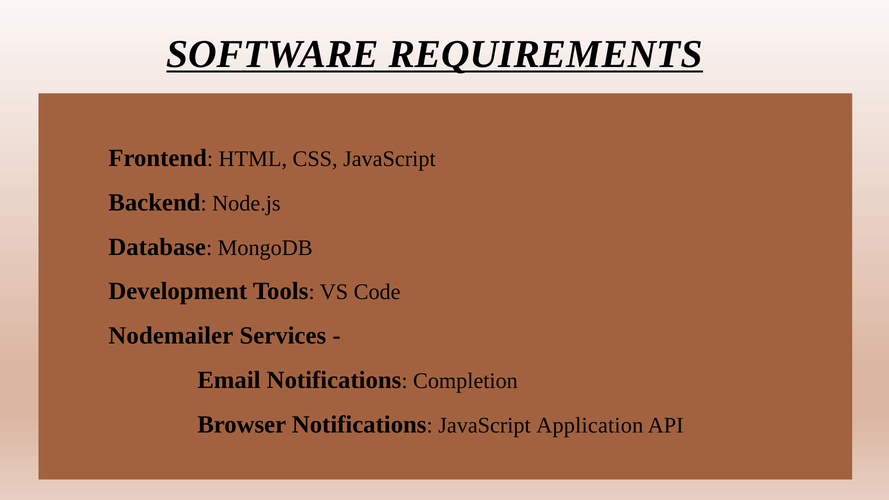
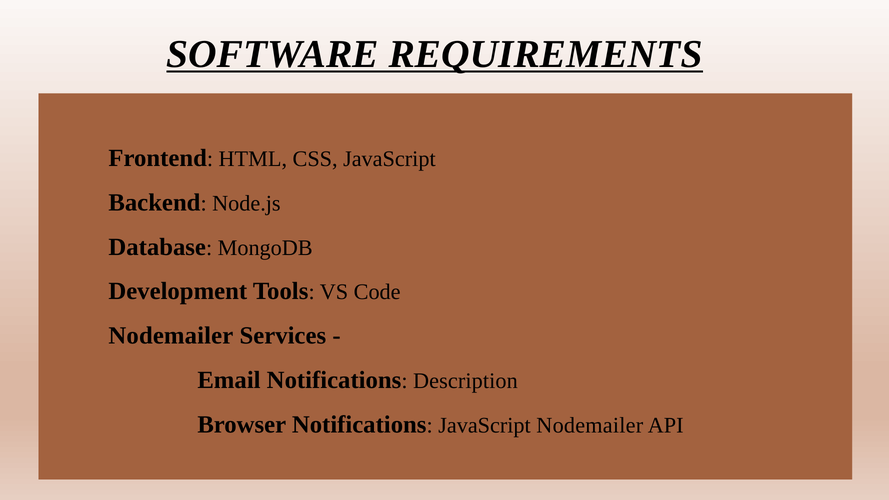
Completion: Completion -> Description (465, 381)
JavaScript Application: Application -> Nodemailer (590, 426)
